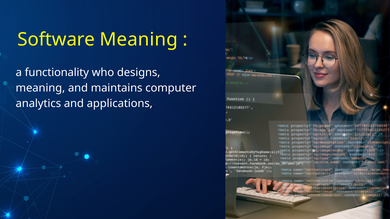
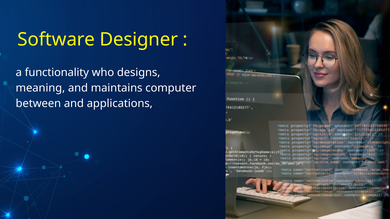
Software Meaning: Meaning -> Designer (139, 40)
analytics: analytics -> between (38, 104)
